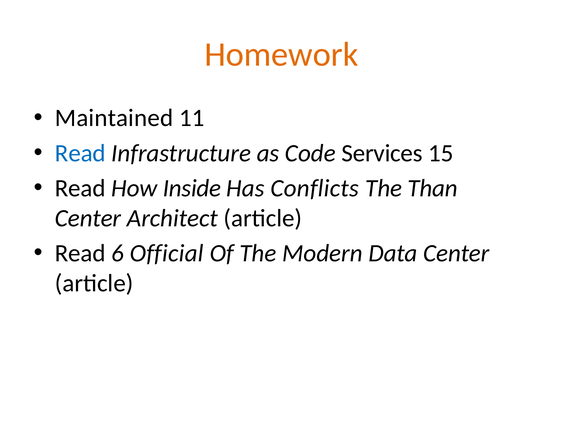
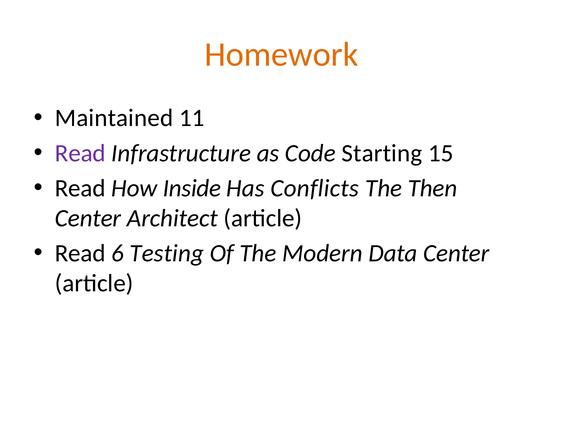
Read colour: blue -> purple (80, 153)
Services: Services -> Starting (382, 153)
Than: Than -> Then (433, 188)
Official: Official -> Testing (167, 253)
